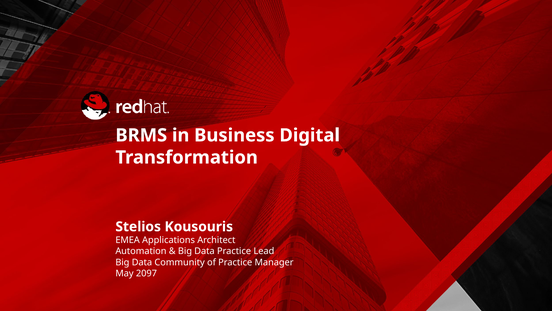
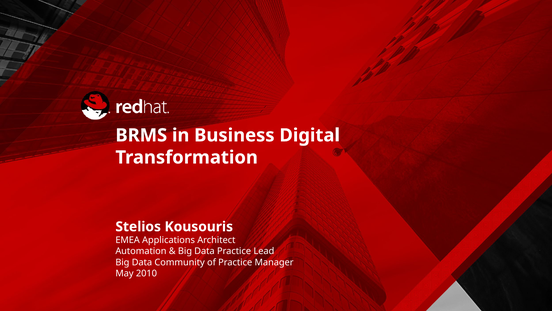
2097: 2097 -> 2010 (146, 273)
